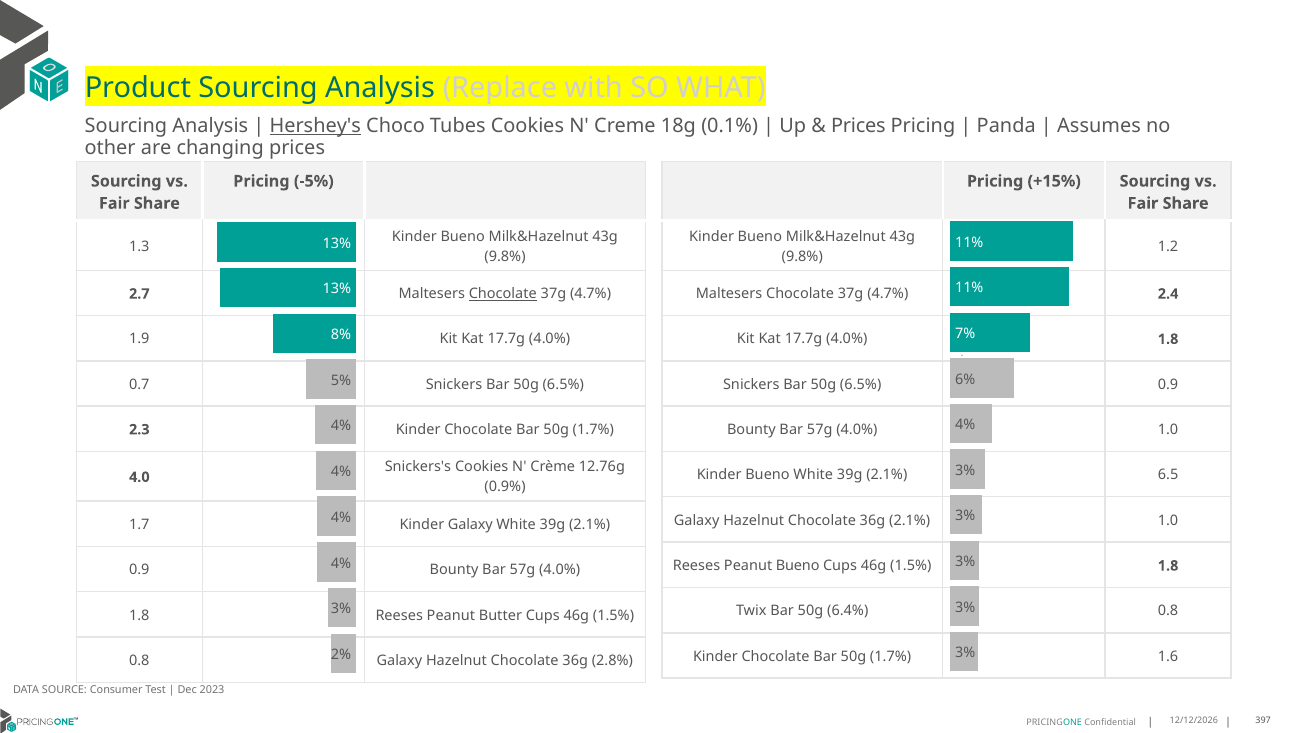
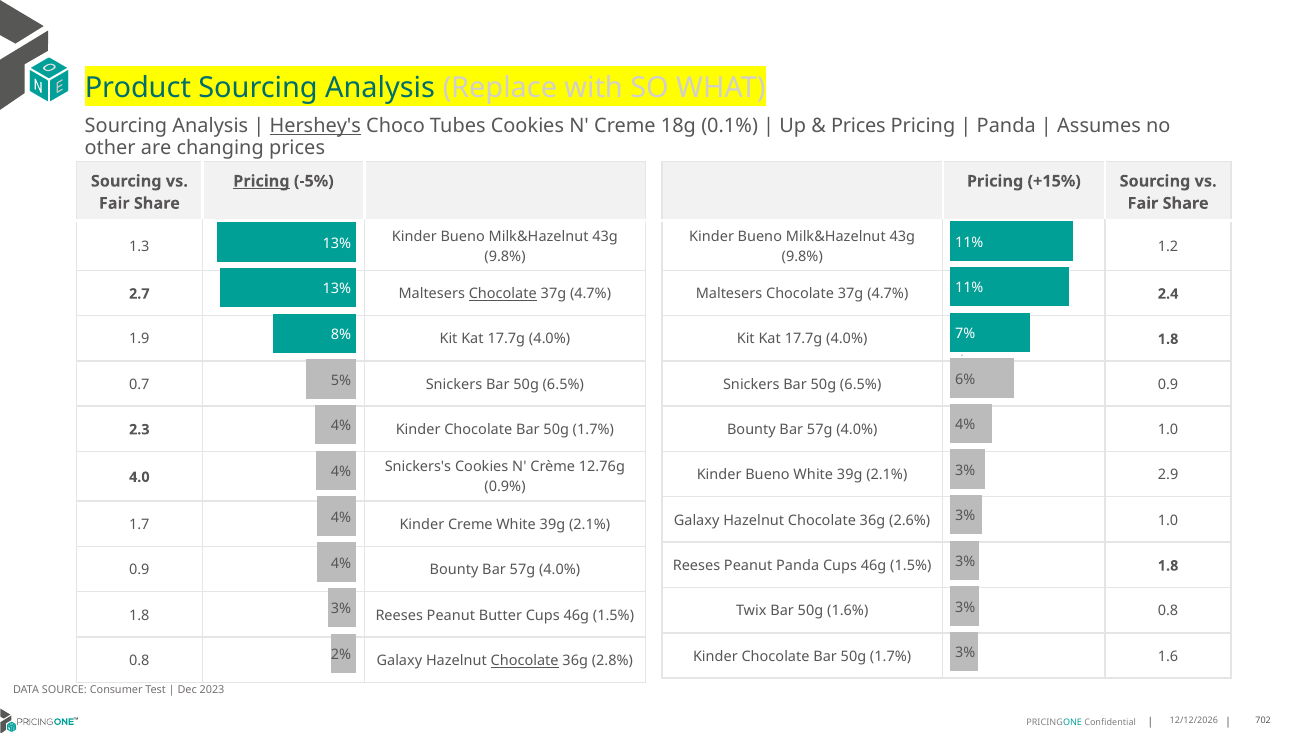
Pricing underline: none -> present (261, 181)
6.5: 6.5 -> 2.9 (1168, 475)
36g 2.1%: 2.1% -> 2.6% (910, 520)
Kinder Galaxy: Galaxy -> Creme (470, 525)
Peanut Bueno: Bueno -> Panda (798, 566)
6.4%: 6.4% -> 1.6% (848, 611)
Chocolate underline: none -> present (525, 661)
397: 397 -> 702 (1263, 721)
